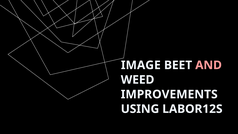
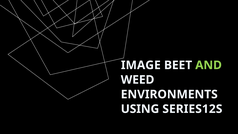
AND colour: pink -> light green (209, 65)
IMPROVEMENTS: IMPROVEMENTS -> ENVIRONMENTS (169, 94)
LABOR12S: LABOR12S -> SERIES12S (192, 109)
